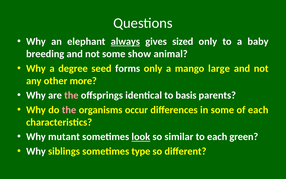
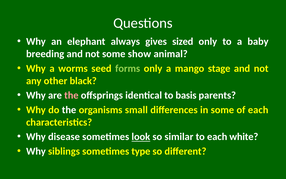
always underline: present -> none (125, 41)
degree: degree -> worms (73, 68)
forms colour: white -> light green (128, 68)
large: large -> stage (219, 68)
more: more -> black (83, 81)
the colour: pink -> white (69, 110)
occur: occur -> small (136, 110)
mutant: mutant -> disease (64, 137)
green: green -> white (244, 137)
